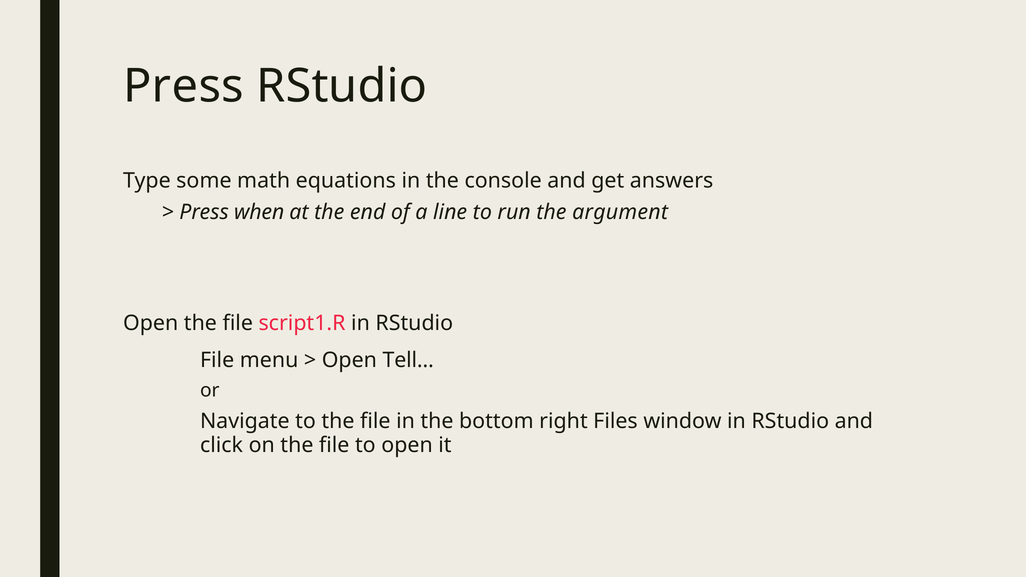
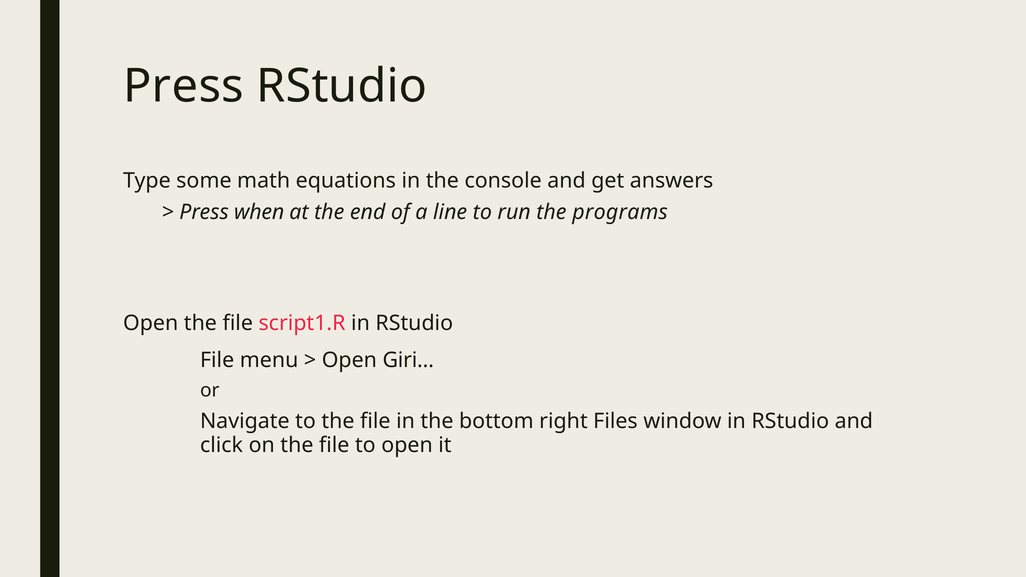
argument: argument -> programs (620, 212)
Tell…: Tell… -> Giri… (408, 360)
